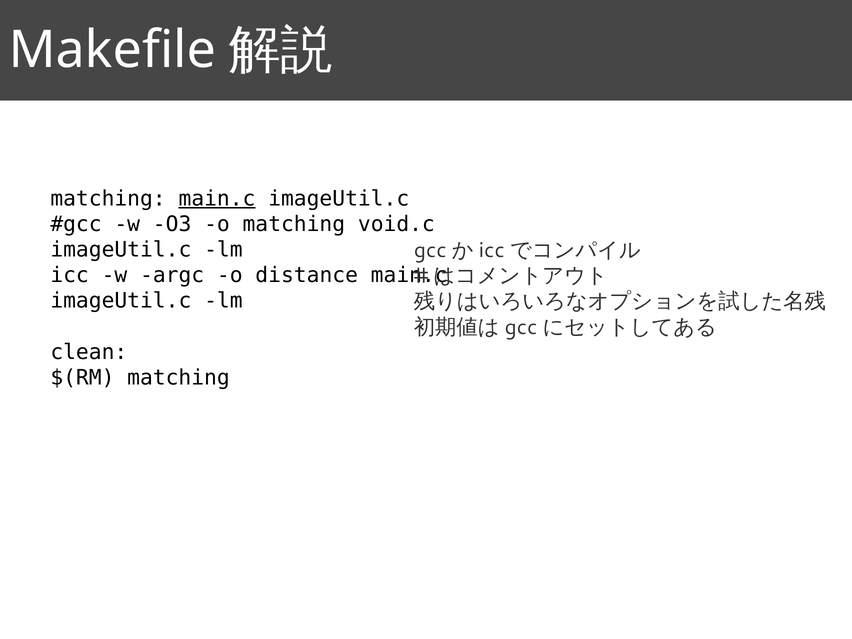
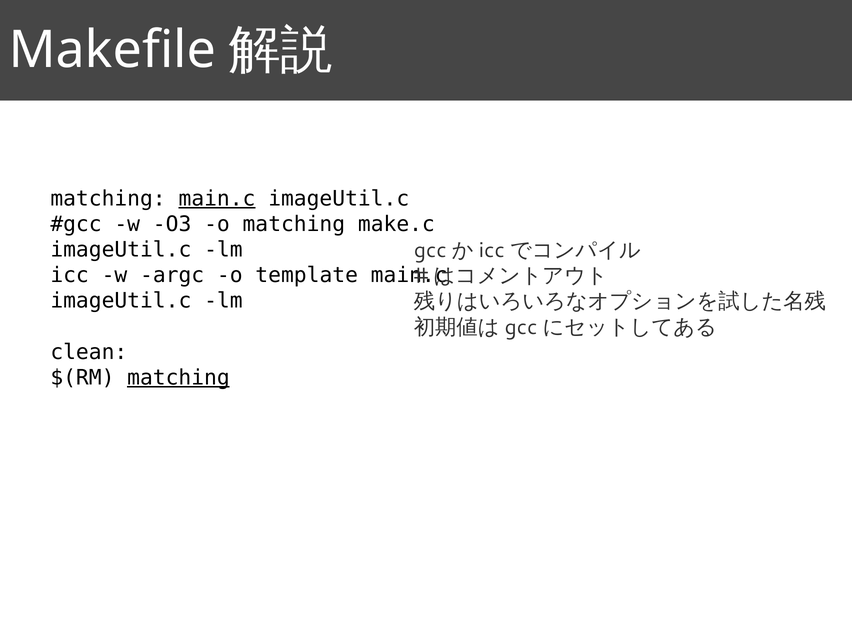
void.c: void.c -> make.c (396, 224)
distance: distance -> template (307, 275)
matching underline: none -> present (178, 378)
